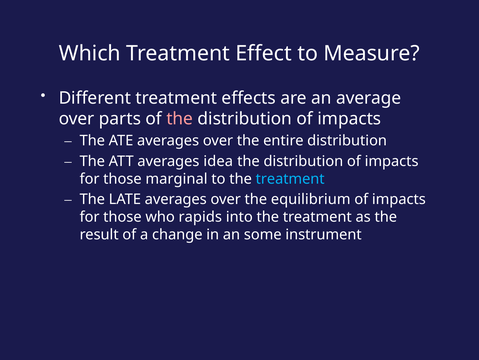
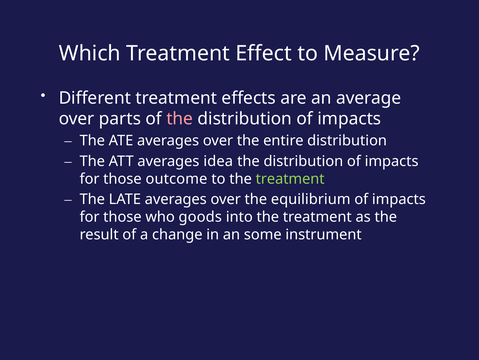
marginal: marginal -> outcome (176, 178)
treatment colour: light blue -> light green (290, 178)
rapids: rapids -> goods (200, 217)
